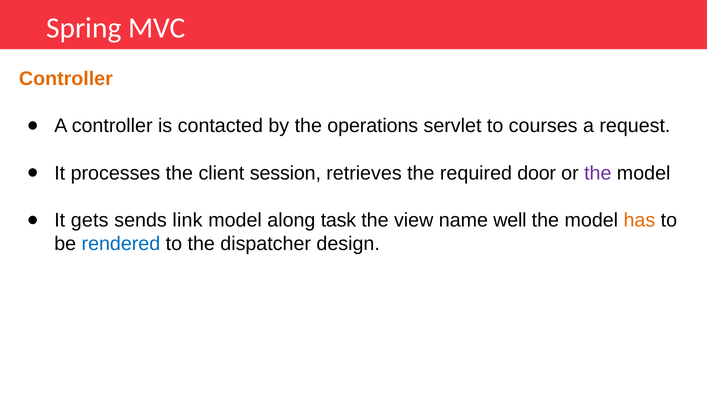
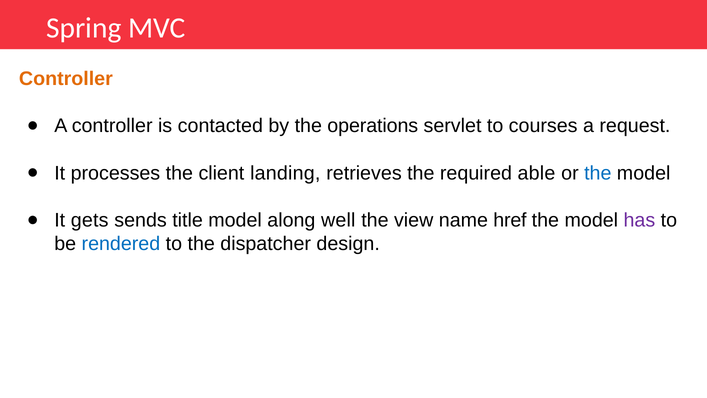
session: session -> landing (285, 173)
door: door -> able (536, 173)
the colour: purple -> blue (598, 173)
link: link -> title (188, 220)
task: task -> well (338, 220)
well: well -> href (510, 220)
has colour: orange -> purple (639, 220)
